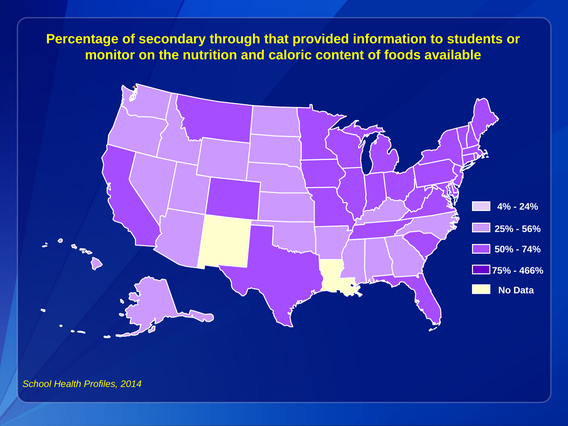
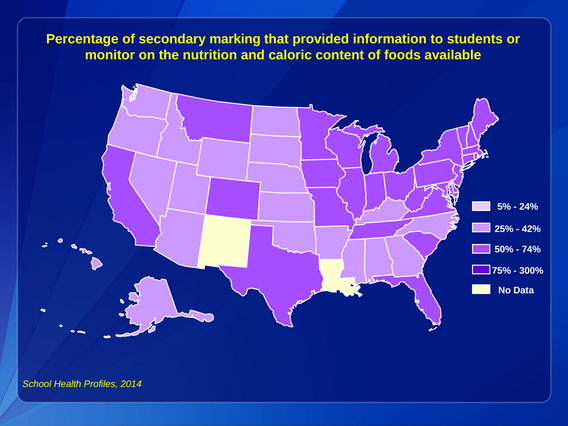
through: through -> marking (235, 39)
4%: 4% -> 5% (504, 207)
56%: 56% -> 42% (531, 229)
466%: 466% -> 300% (531, 271)
